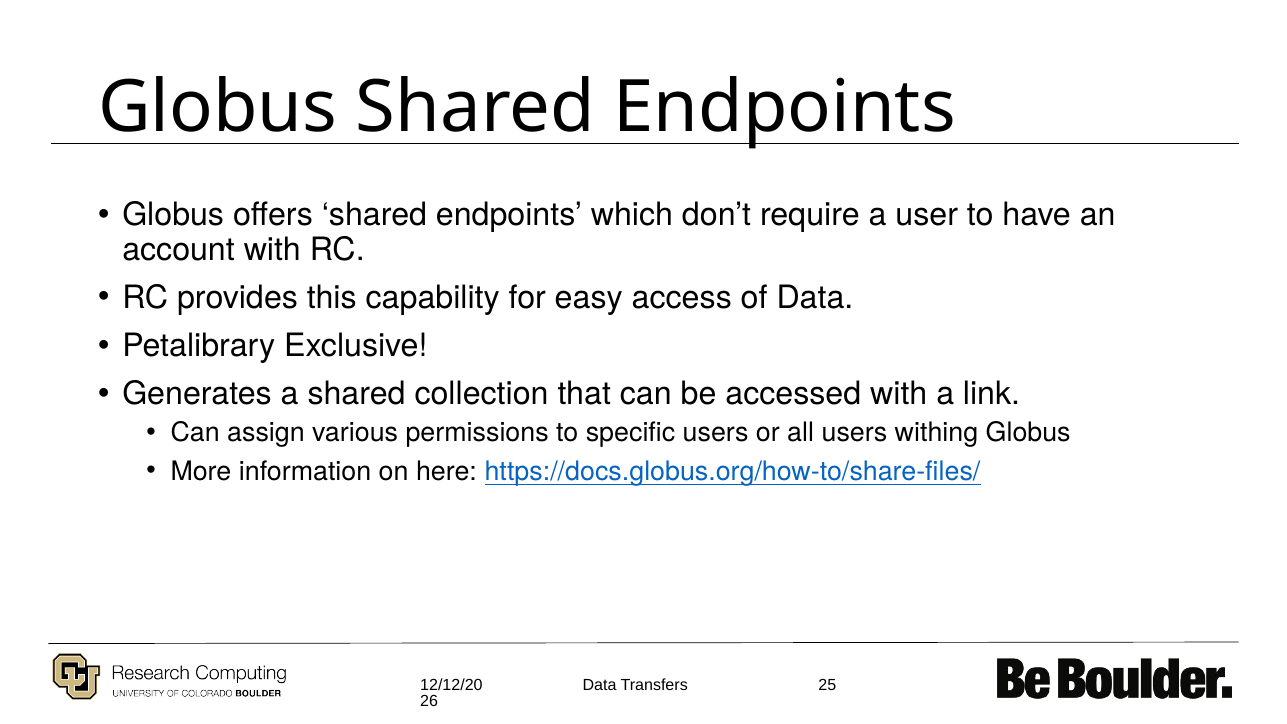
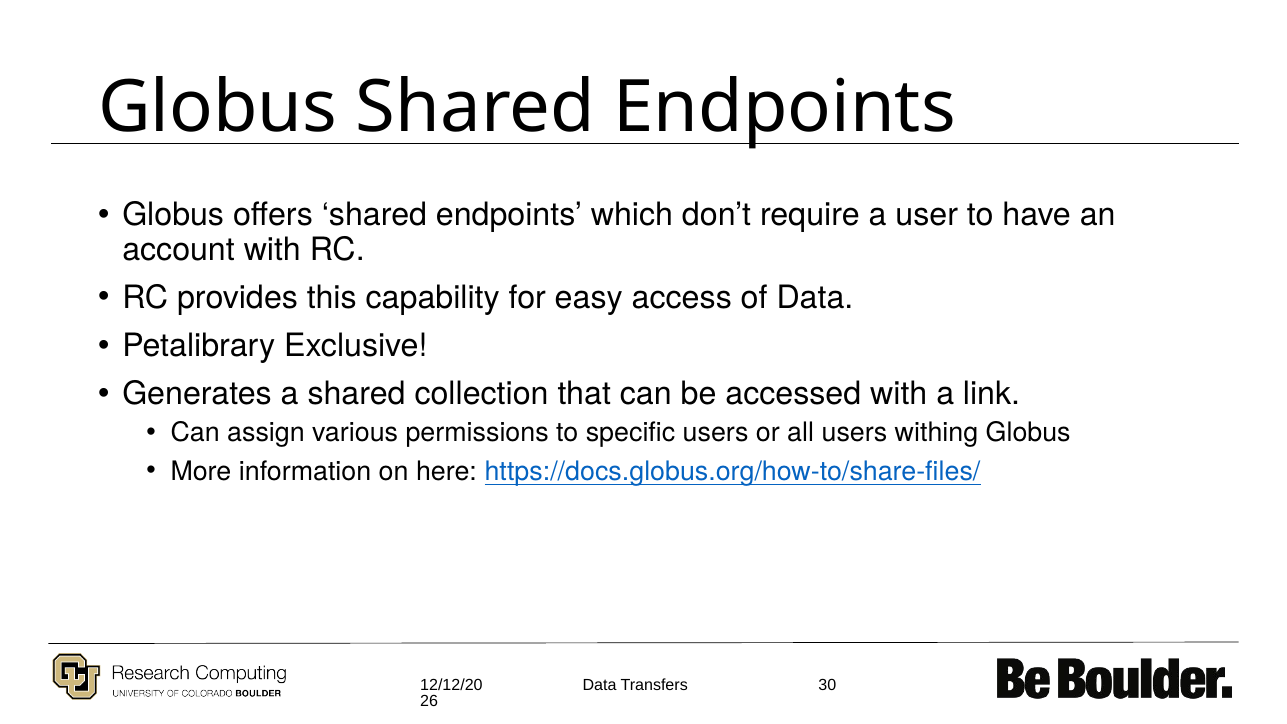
25: 25 -> 30 (827, 685)
